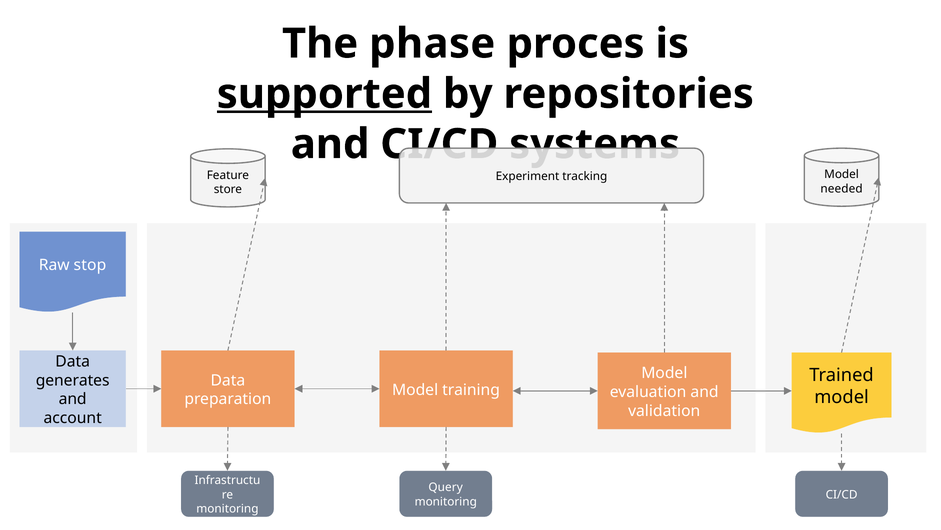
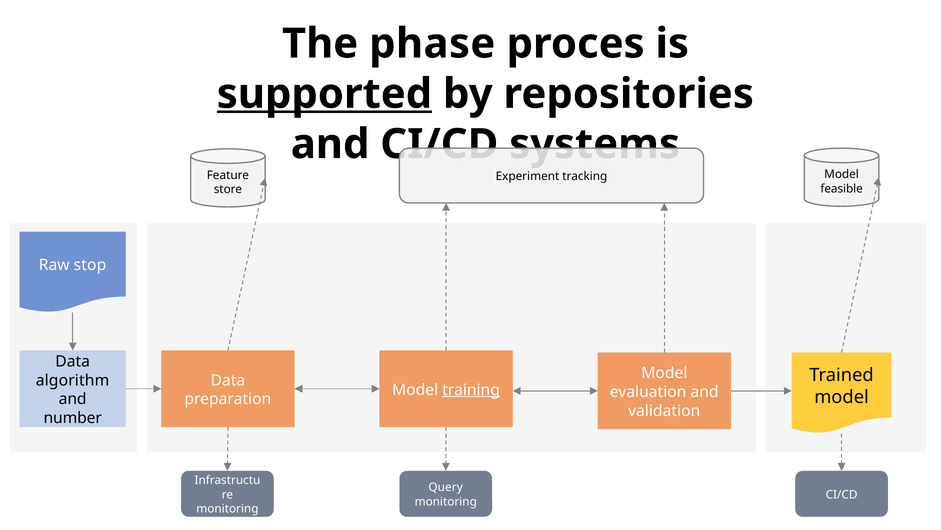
needed: needed -> feasible (842, 189)
generates: generates -> algorithm (73, 380)
training underline: none -> present (471, 389)
account: account -> number (73, 418)
